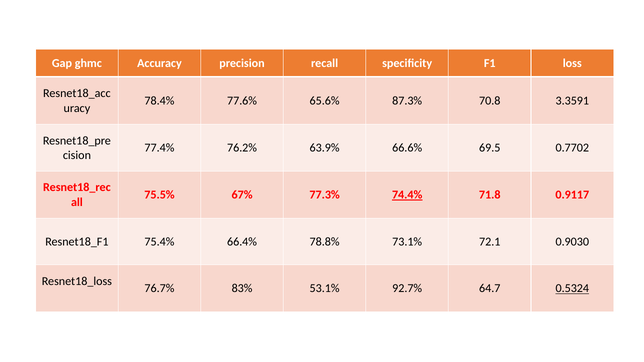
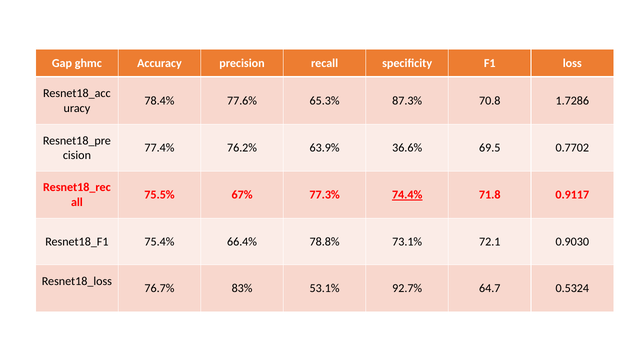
65.6%: 65.6% -> 65.3% (325, 101)
3.3591: 3.3591 -> 1.7286 (572, 101)
66.6%: 66.6% -> 36.6% (407, 148)
0.5324 underline: present -> none (572, 289)
